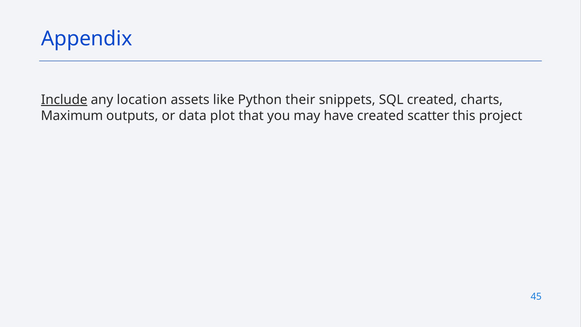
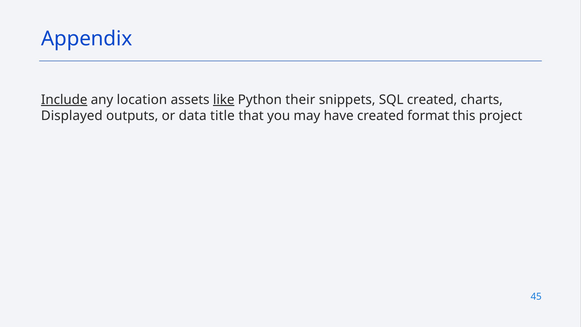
like underline: none -> present (224, 100)
Maximum: Maximum -> Displayed (72, 116)
plot: plot -> title (222, 116)
scatter: scatter -> format (428, 116)
